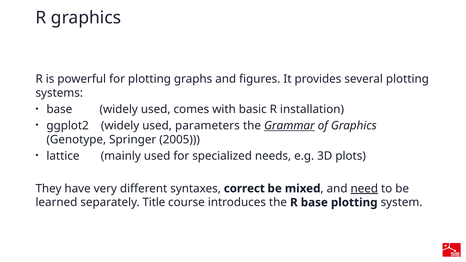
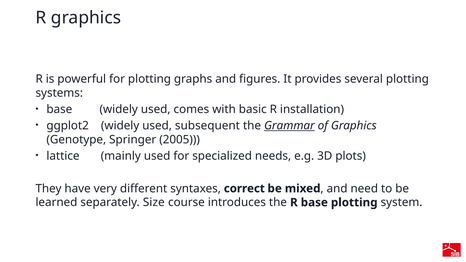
parameters: parameters -> subsequent (207, 126)
need underline: present -> none (364, 189)
Title: Title -> Size (154, 203)
